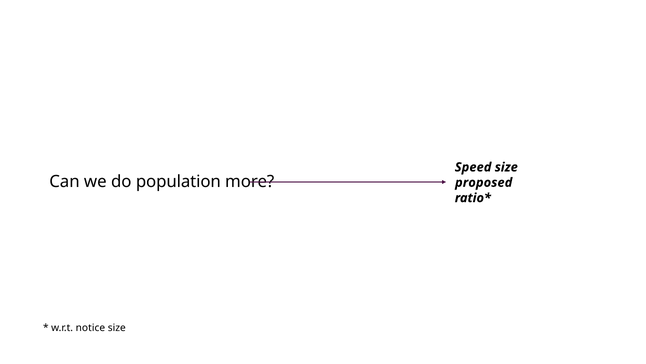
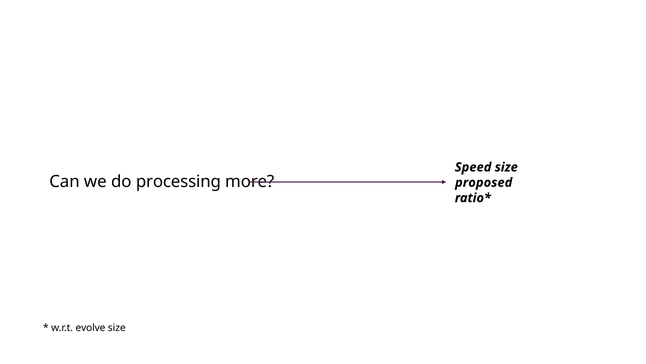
population: population -> processing (178, 182)
notice: notice -> evolve (91, 327)
